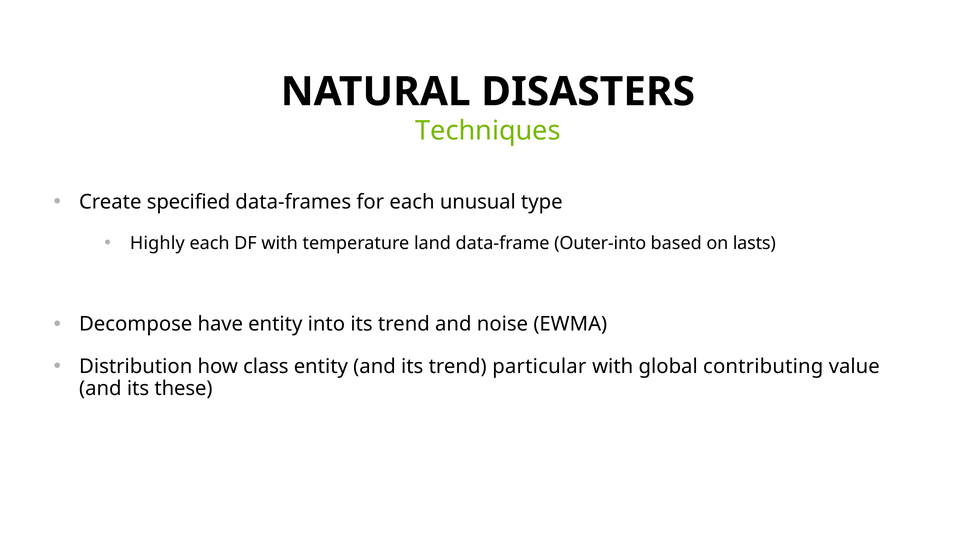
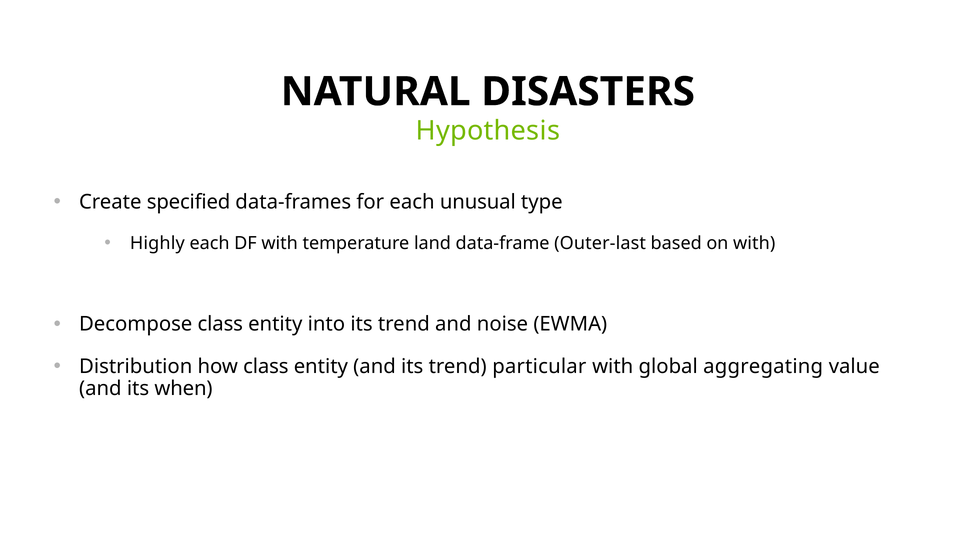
Techniques: Techniques -> Hypothesis (488, 131)
Outer-into: Outer-into -> Outer-last (600, 243)
on lasts: lasts -> with (754, 243)
Decompose have: have -> class (220, 324)
contributing: contributing -> aggregating (763, 366)
these: these -> when (183, 388)
